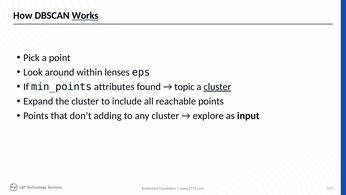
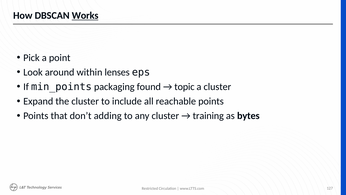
attributes: attributes -> packaging (114, 87)
cluster underline: present -> none (217, 87)
explore: explore -> training (208, 116)
input: input -> bytes (248, 116)
